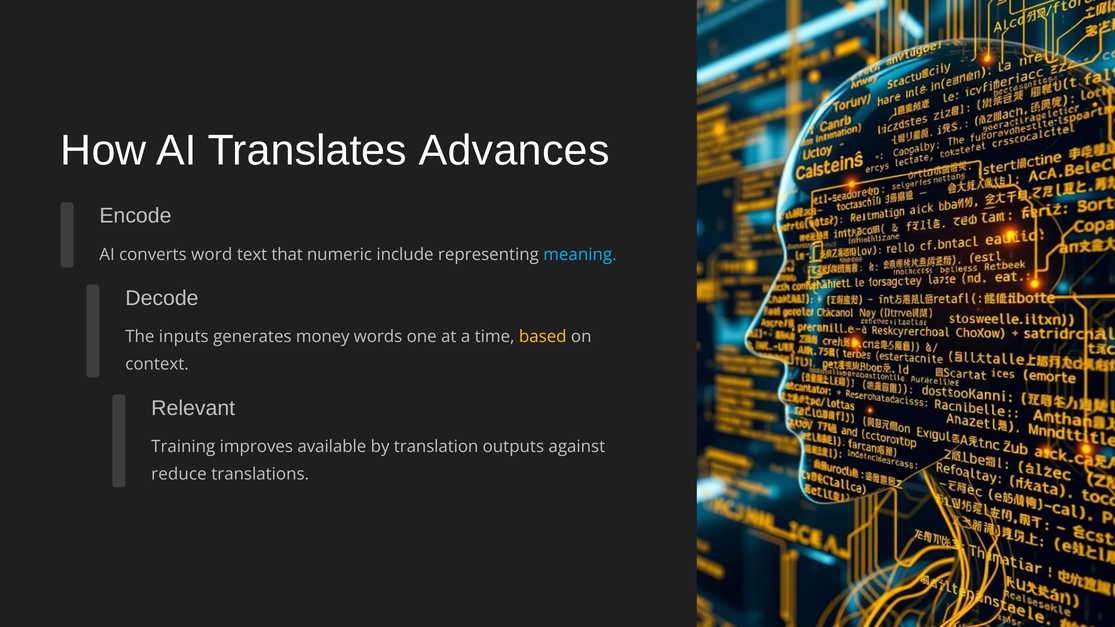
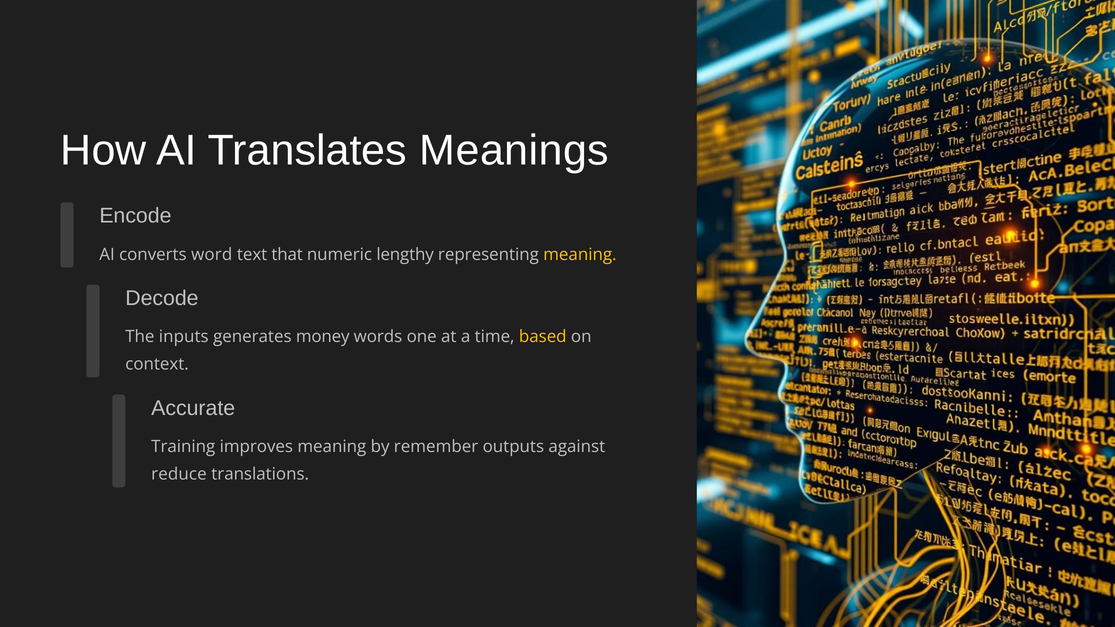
Advances: Advances -> Meanings (514, 151)
include: include -> lengthy (405, 254)
meaning colour: light blue -> yellow (580, 254)
Relevant: Relevant -> Accurate (193, 408)
improves available: available -> meaning (332, 447)
translation: translation -> remember (436, 447)
